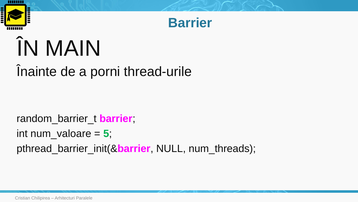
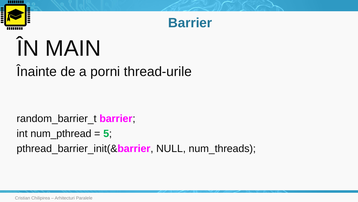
num_valoare: num_valoare -> num_pthread (61, 133)
